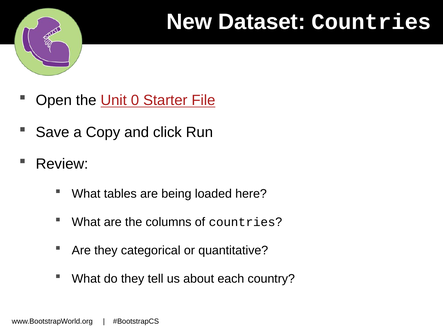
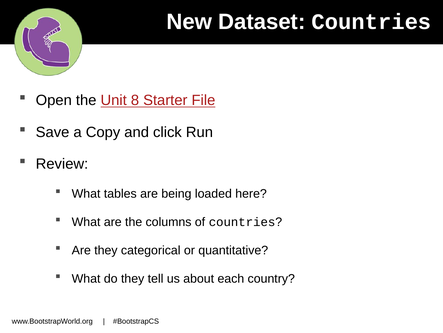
0: 0 -> 8 (135, 100)
